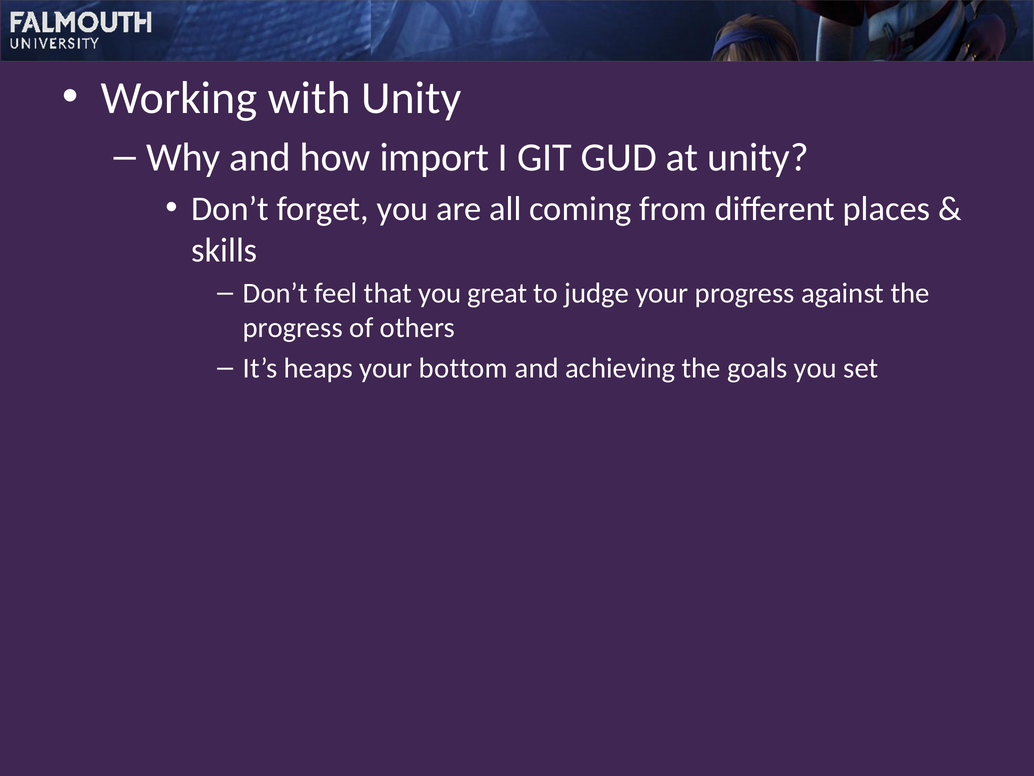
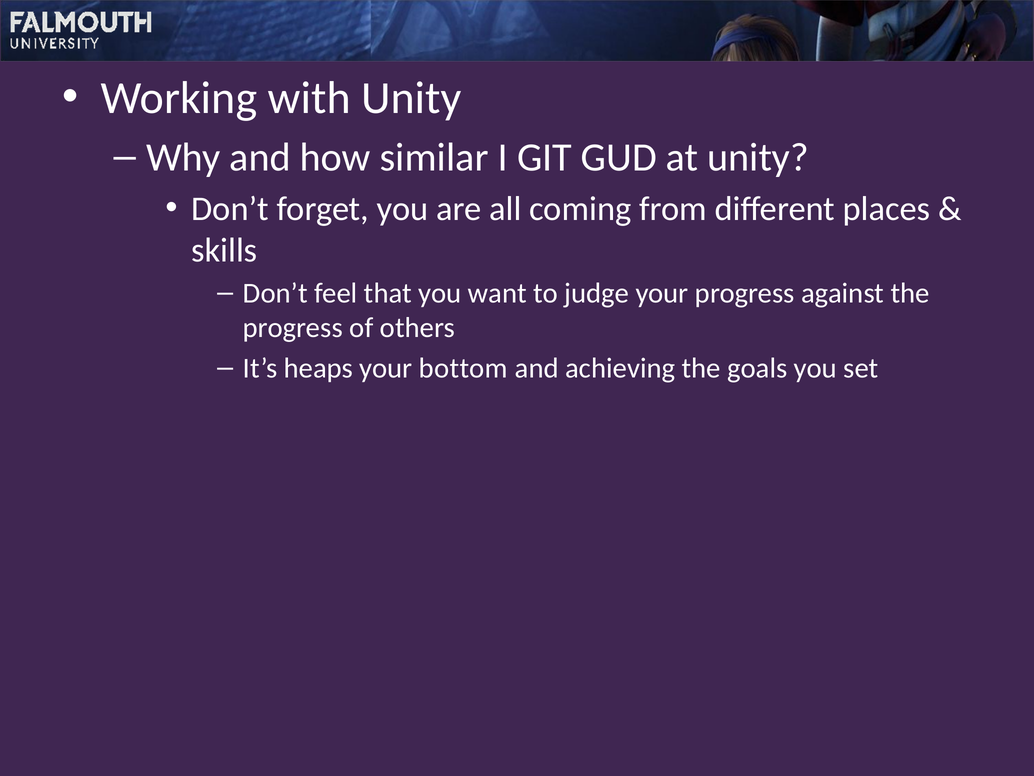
import: import -> similar (434, 157)
great: great -> want (497, 293)
